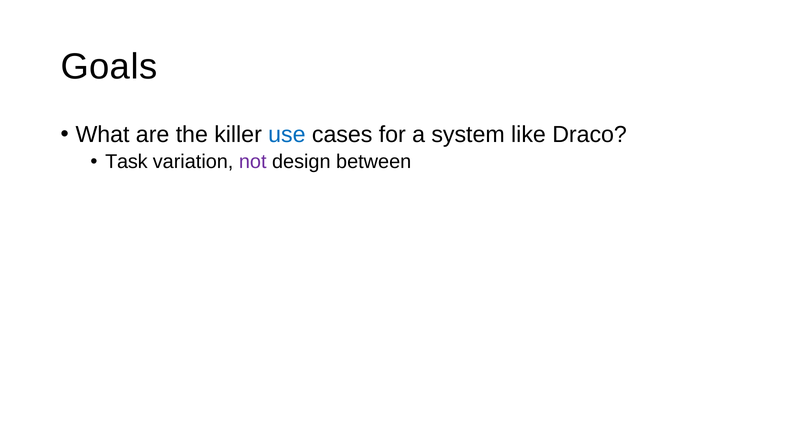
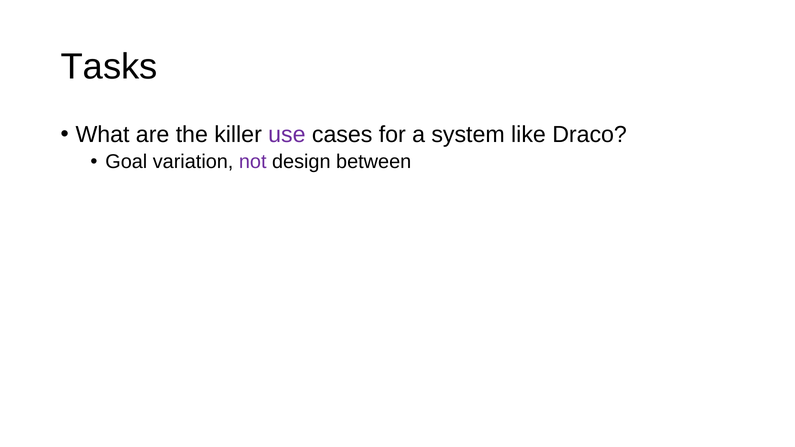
Goals: Goals -> Tasks (109, 67)
use colour: blue -> purple (287, 134)
Task: Task -> Goal (126, 162)
